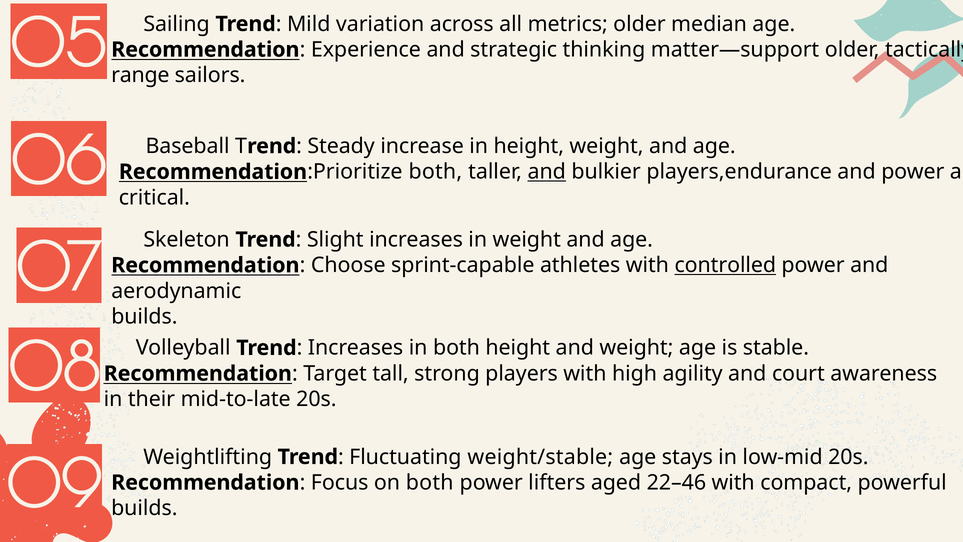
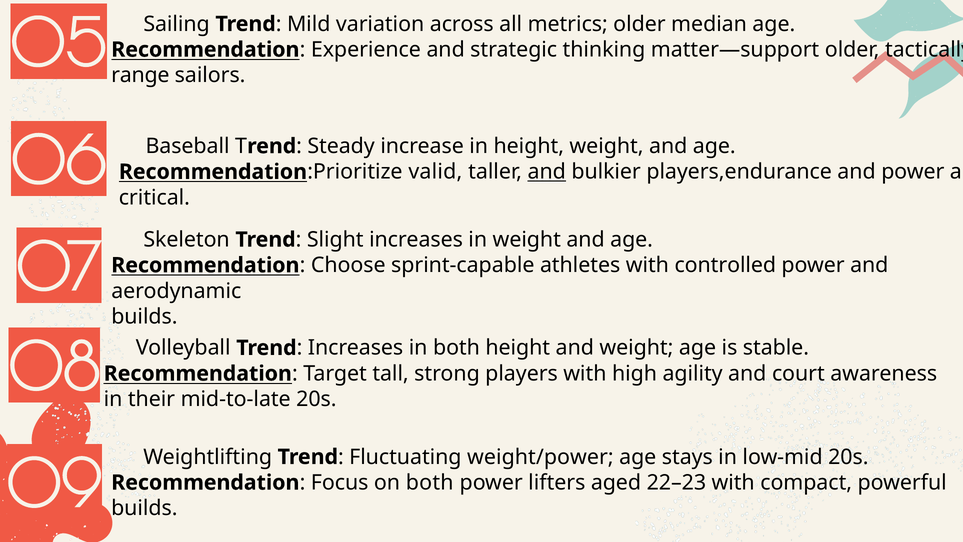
Recommendation:Prioritize both: both -> valid (435, 172)
controlled underline: present -> none (725, 265)
weight/stable: weight/stable -> weight/power (540, 457)
22–46: 22–46 -> 22–23 (676, 482)
